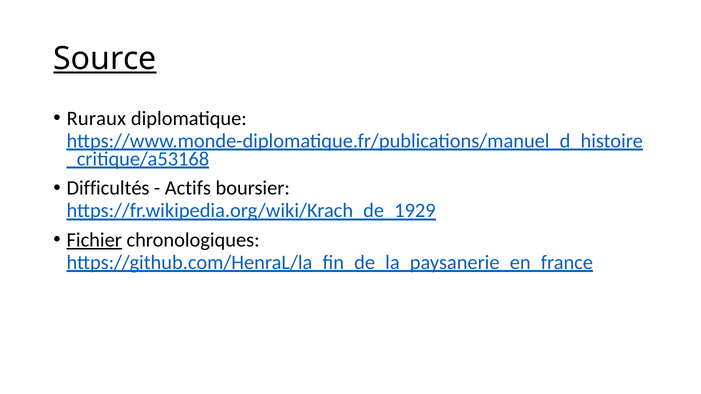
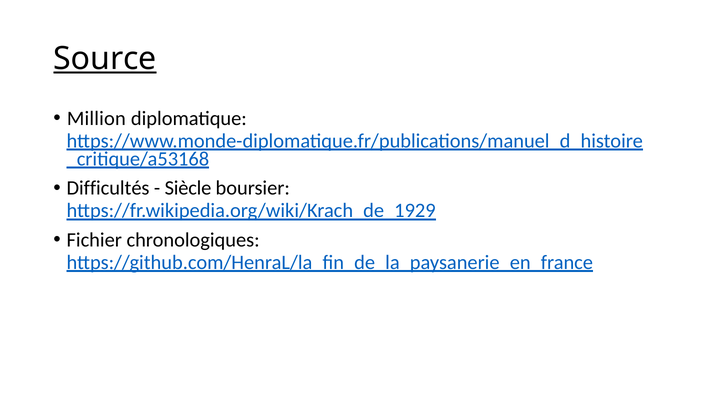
Ruraux: Ruraux -> Million (96, 119)
Actifs: Actifs -> Siècle (188, 188)
Fichier underline: present -> none (94, 240)
